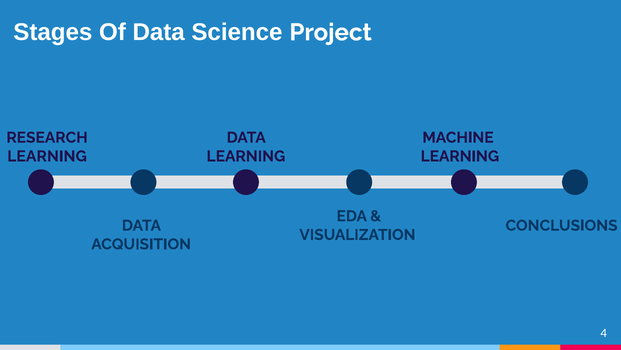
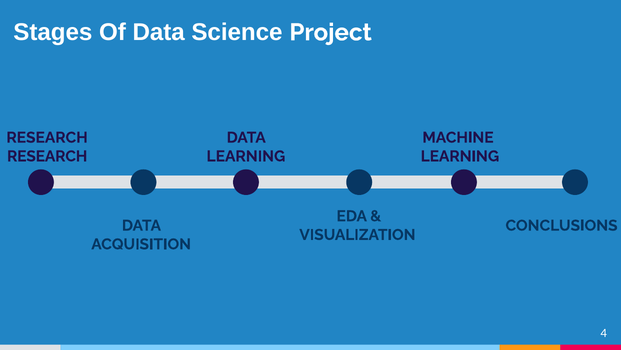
LEARNING: LEARNING -> RESEARCH (47, 156)
